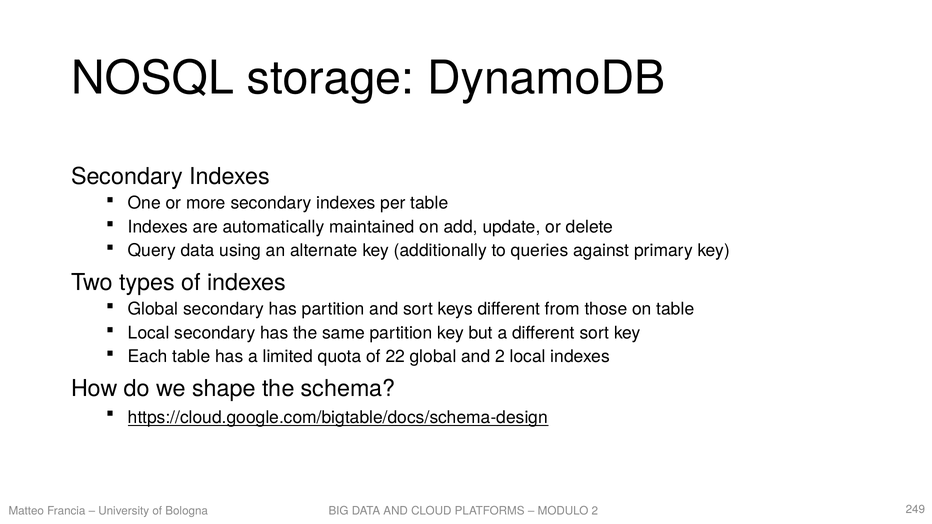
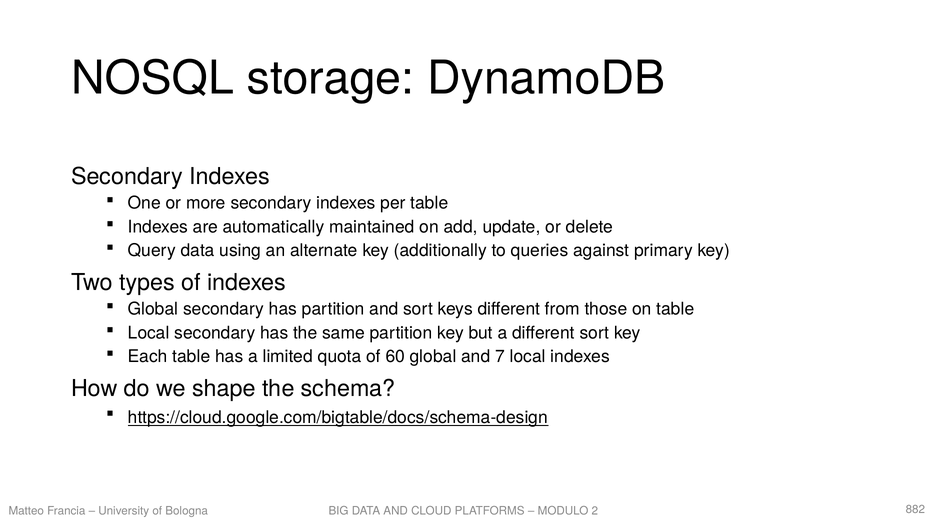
22: 22 -> 60 (395, 357)
and 2: 2 -> 7 (500, 357)
249: 249 -> 882 (915, 510)
